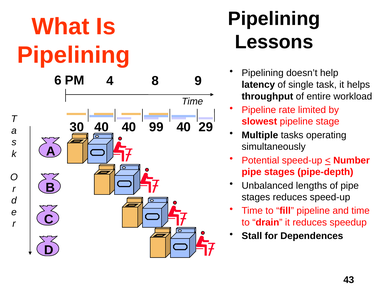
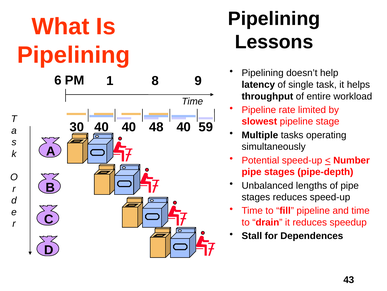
4: 4 -> 1 (110, 81)
99: 99 -> 48 (156, 127)
29: 29 -> 59 (206, 127)
